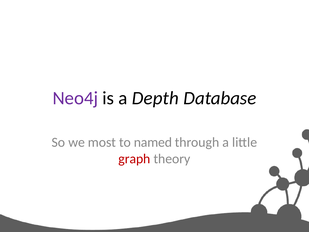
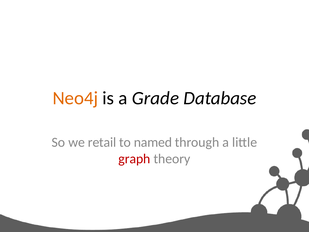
Neo4j colour: purple -> orange (75, 98)
Depth: Depth -> Grade (155, 98)
most: most -> retail (102, 142)
